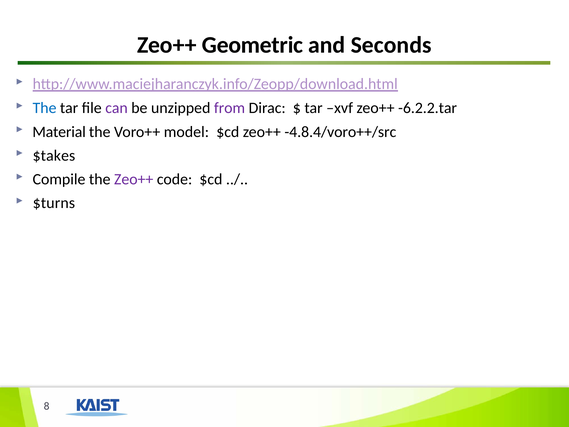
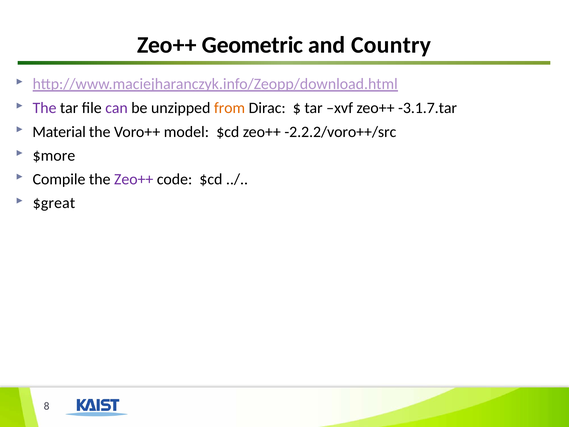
Seconds: Seconds -> Country (391, 45)
The colour: blue -> purple (45, 108)
from colour: purple -> orange (230, 108)
-6.2.2.tar: -6.2.2.tar -> -3.1.7.tar (428, 108)
-4.8.4/voro++/src: -4.8.4/voro++/src -> -2.2.2/voro++/src (340, 132)
$takes: $takes -> $more (54, 155)
$turns: $turns -> $great (54, 203)
